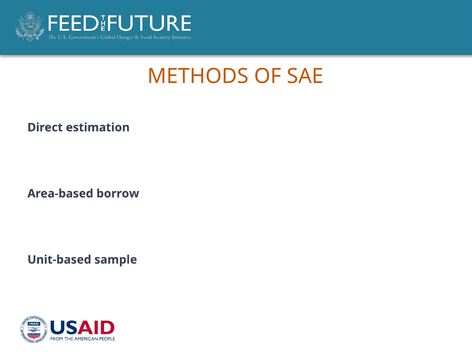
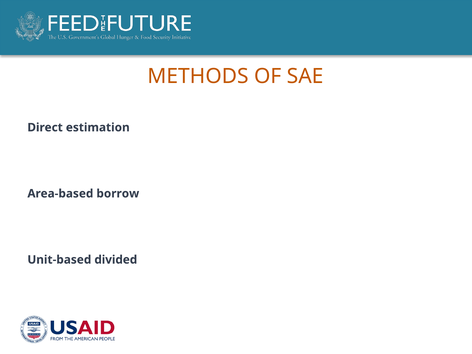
sample: sample -> divided (116, 260)
